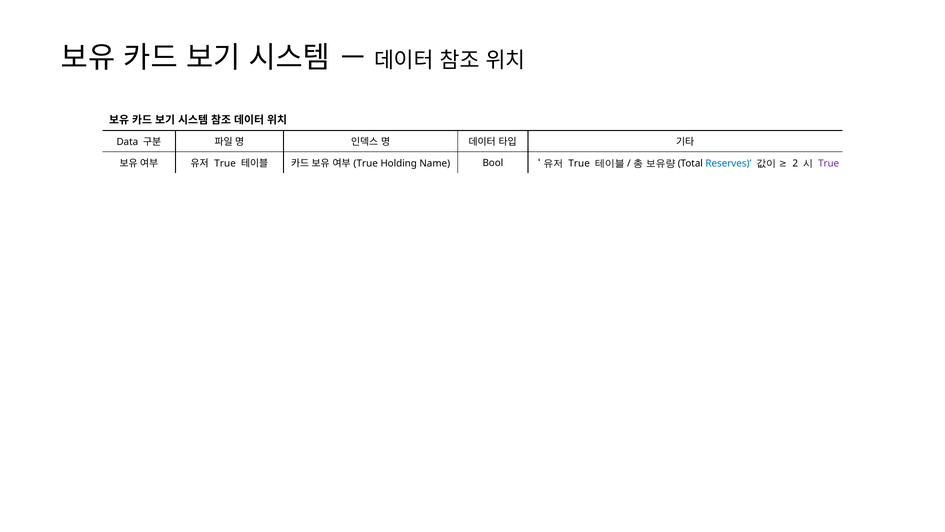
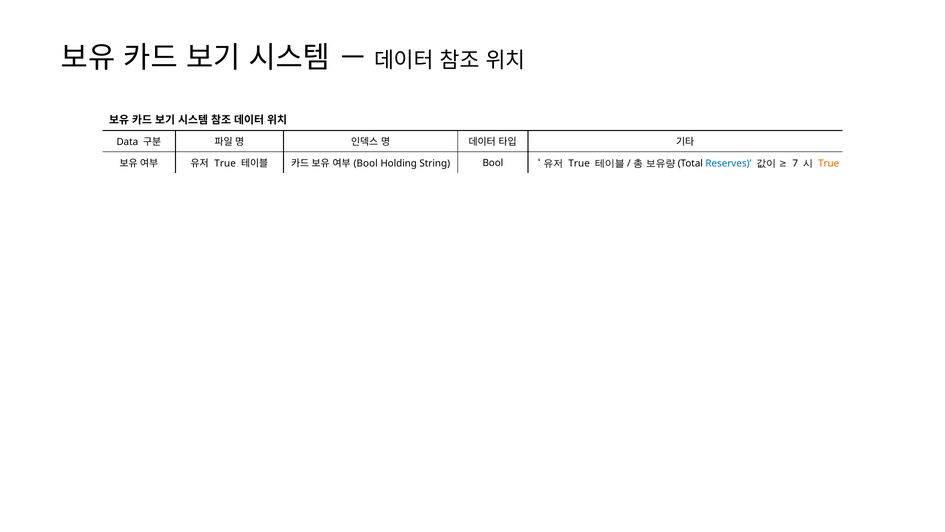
True: True -> Bool (366, 163)
Name: Name -> String (435, 163)
2: 2 -> 7 (795, 163)
True colour: purple -> orange (829, 163)
